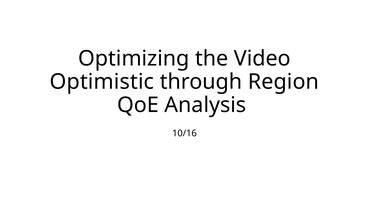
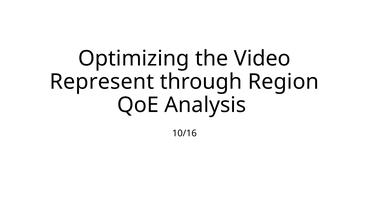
Optimistic: Optimistic -> Represent (102, 82)
